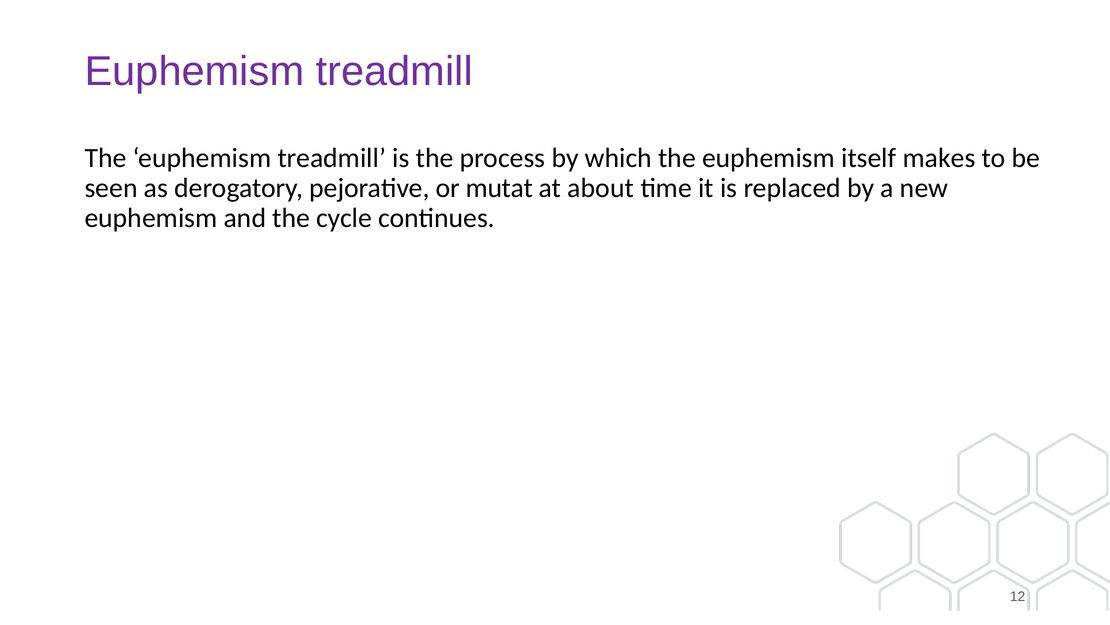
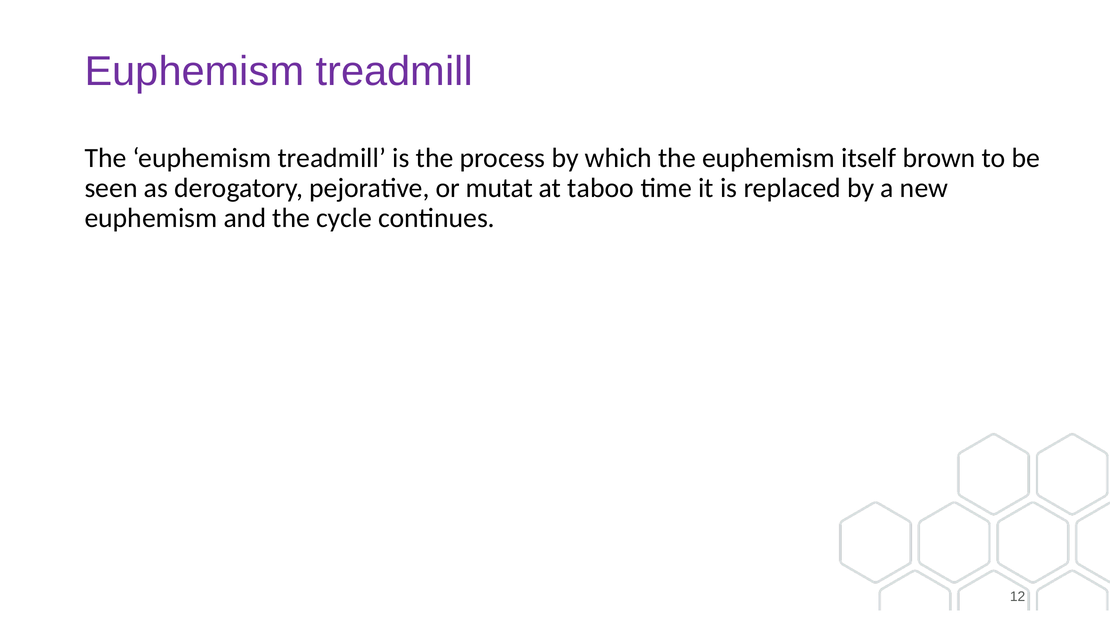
makes: makes -> brown (939, 158)
about: about -> taboo (601, 188)
